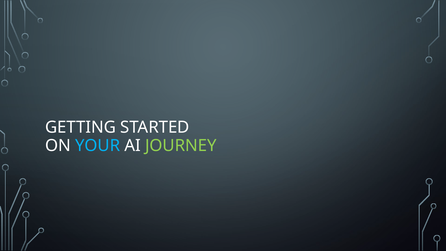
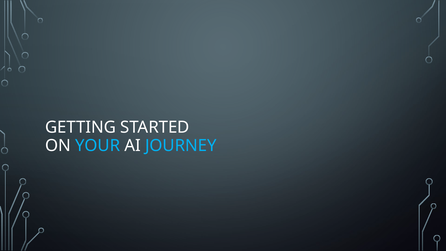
JOURNEY colour: light green -> light blue (181, 145)
